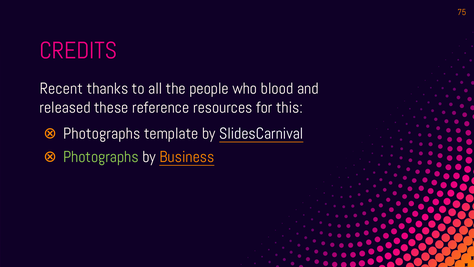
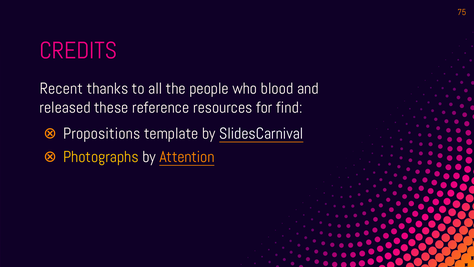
this: this -> find (289, 108)
Photographs: Photographs -> Propositions (102, 133)
Photographs colour: light green -> yellow (101, 157)
Business: Business -> Attention (187, 157)
